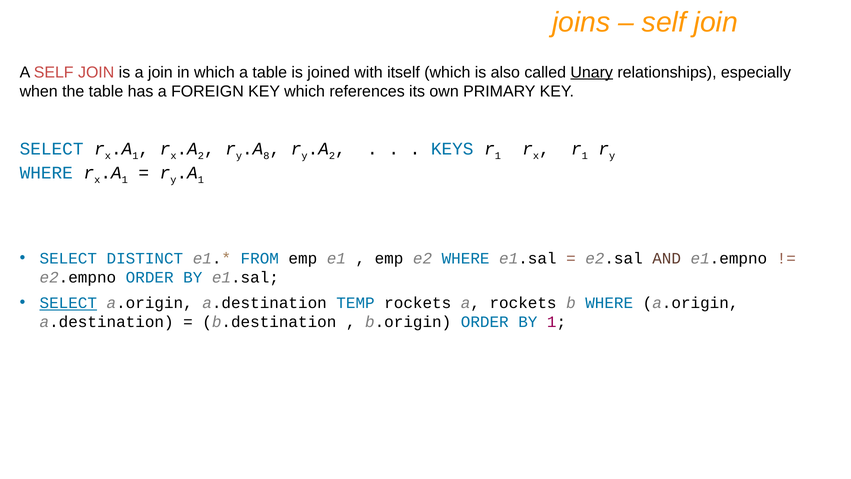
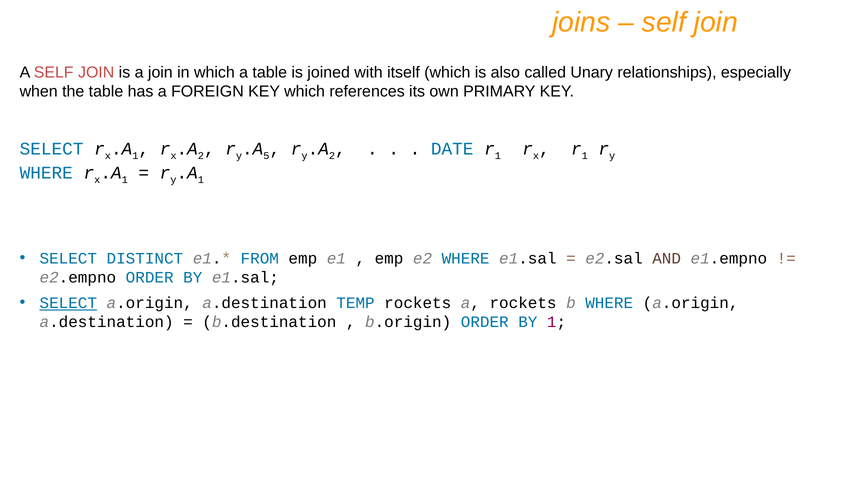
Unary underline: present -> none (592, 72)
8: 8 -> 5 (266, 156)
KEYS: KEYS -> DATE (452, 149)
